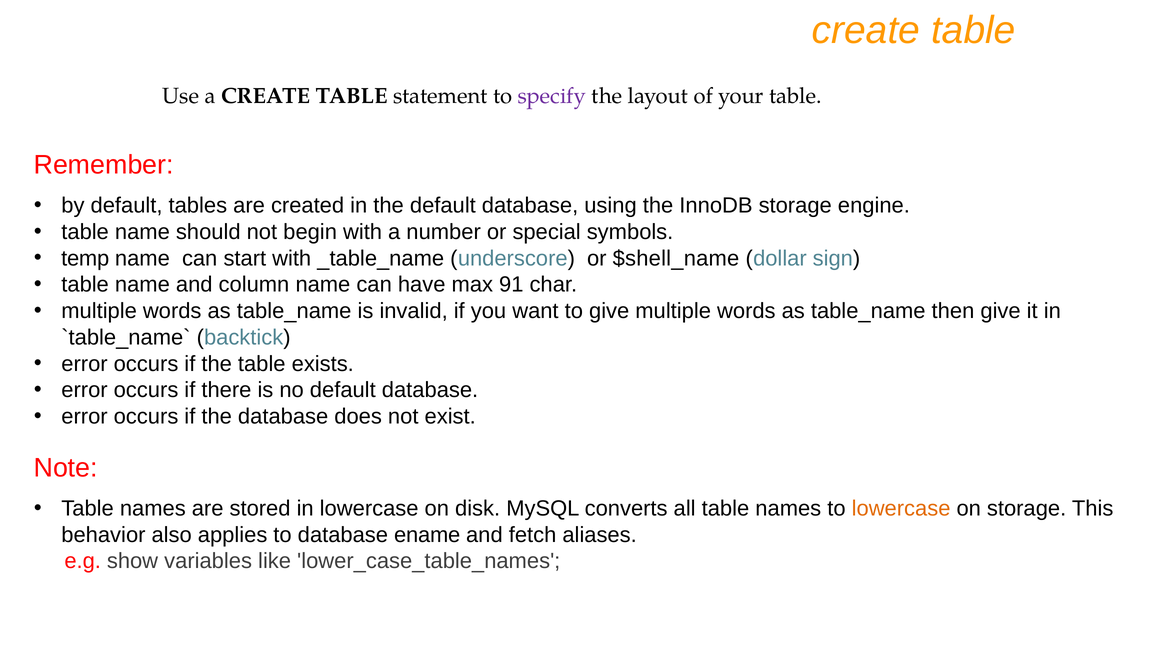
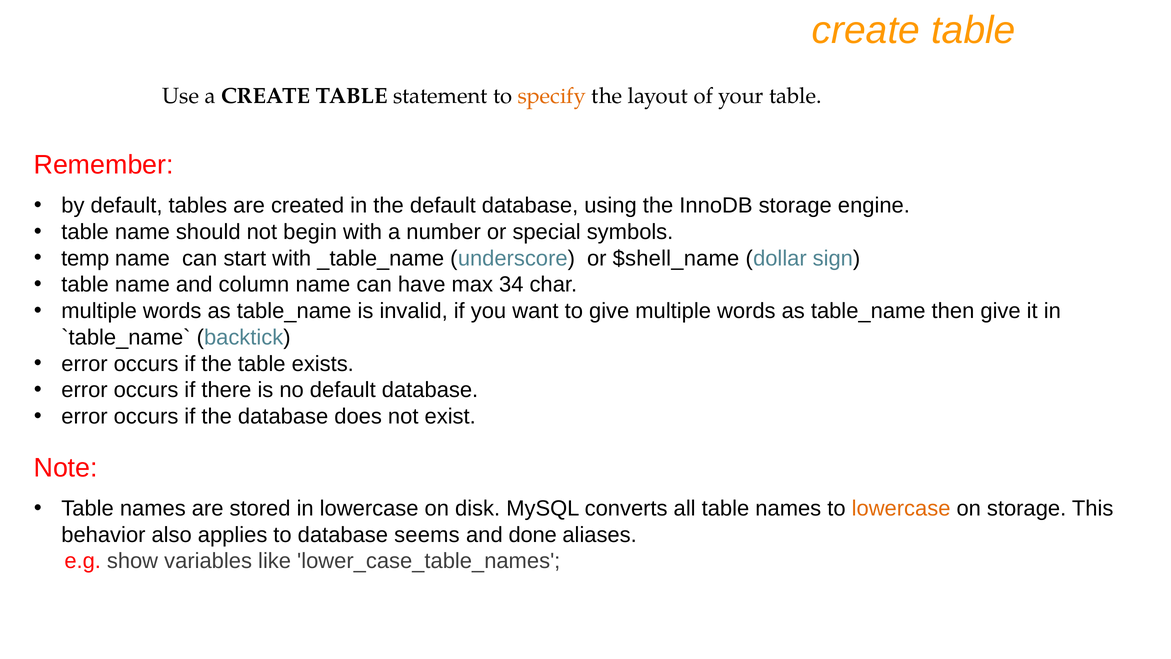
specify colour: purple -> orange (552, 96)
91: 91 -> 34 (511, 285)
ename: ename -> seems (427, 535)
fetch: fetch -> done (533, 535)
